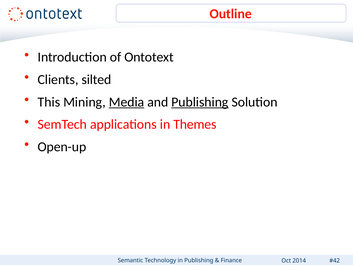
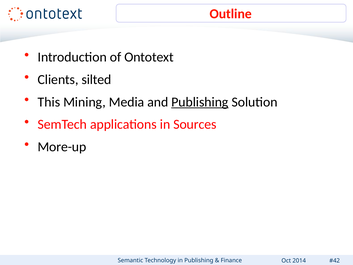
Media underline: present -> none (127, 102)
Themes: Themes -> Sources (195, 124)
Open-up: Open-up -> More-up (62, 147)
